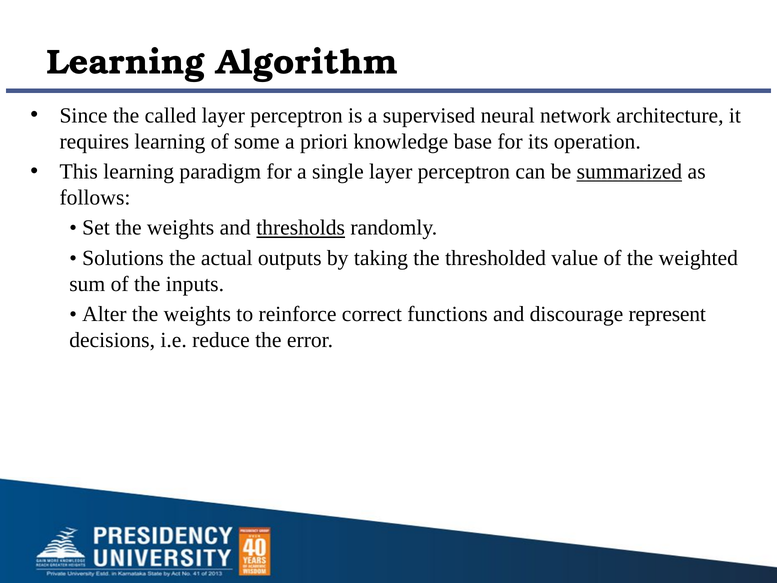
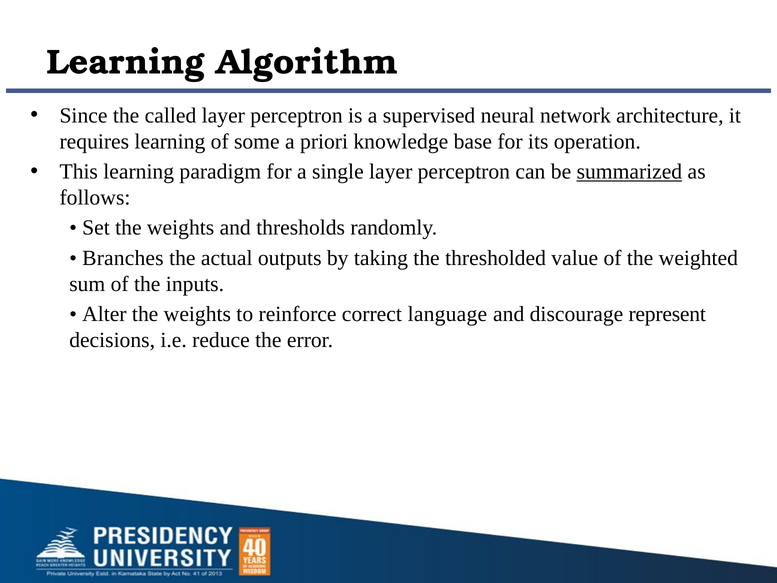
thresholds underline: present -> none (301, 228)
Solutions: Solutions -> Branches (123, 258)
functions: functions -> language (447, 314)
